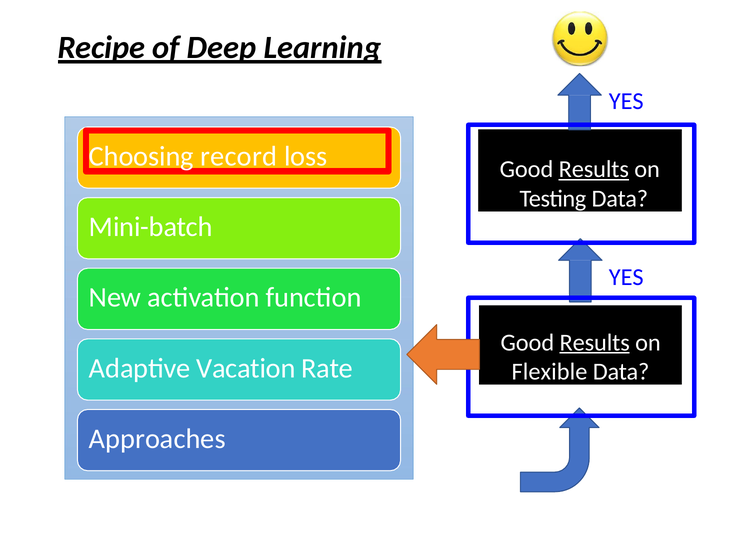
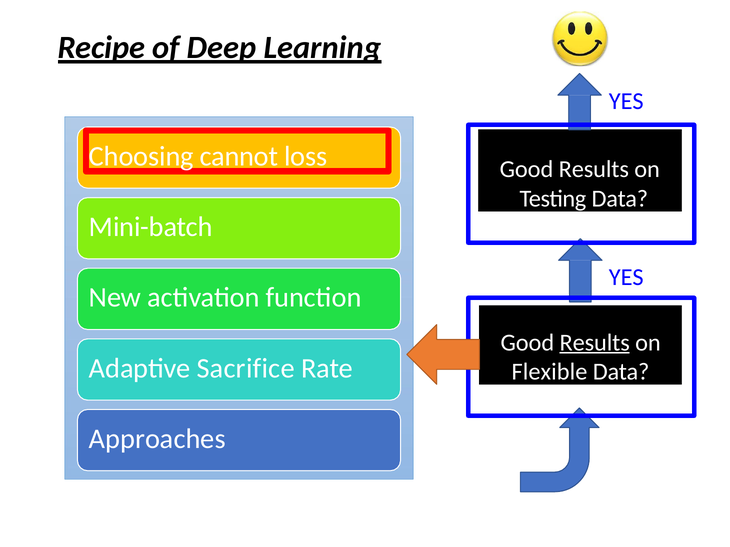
record: record -> cannot (239, 156)
Results underline: present -> none (594, 170)
Vacation: Vacation -> Sacrifice (246, 369)
